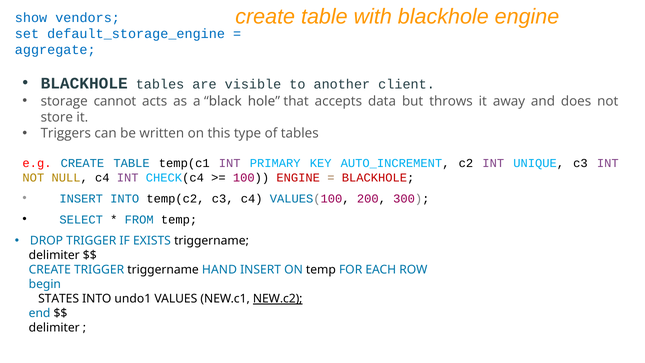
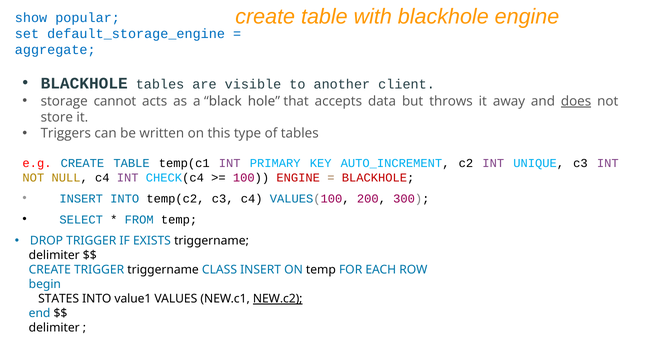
vendors: vendors -> popular (88, 18)
does underline: none -> present (576, 101)
HAND: HAND -> CLASS (220, 270)
undo1: undo1 -> value1 (133, 299)
